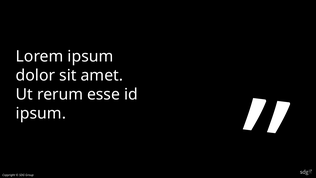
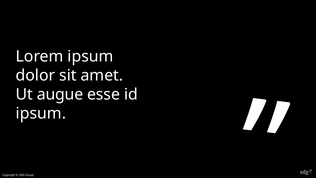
rerum: rerum -> augue (60, 94)
